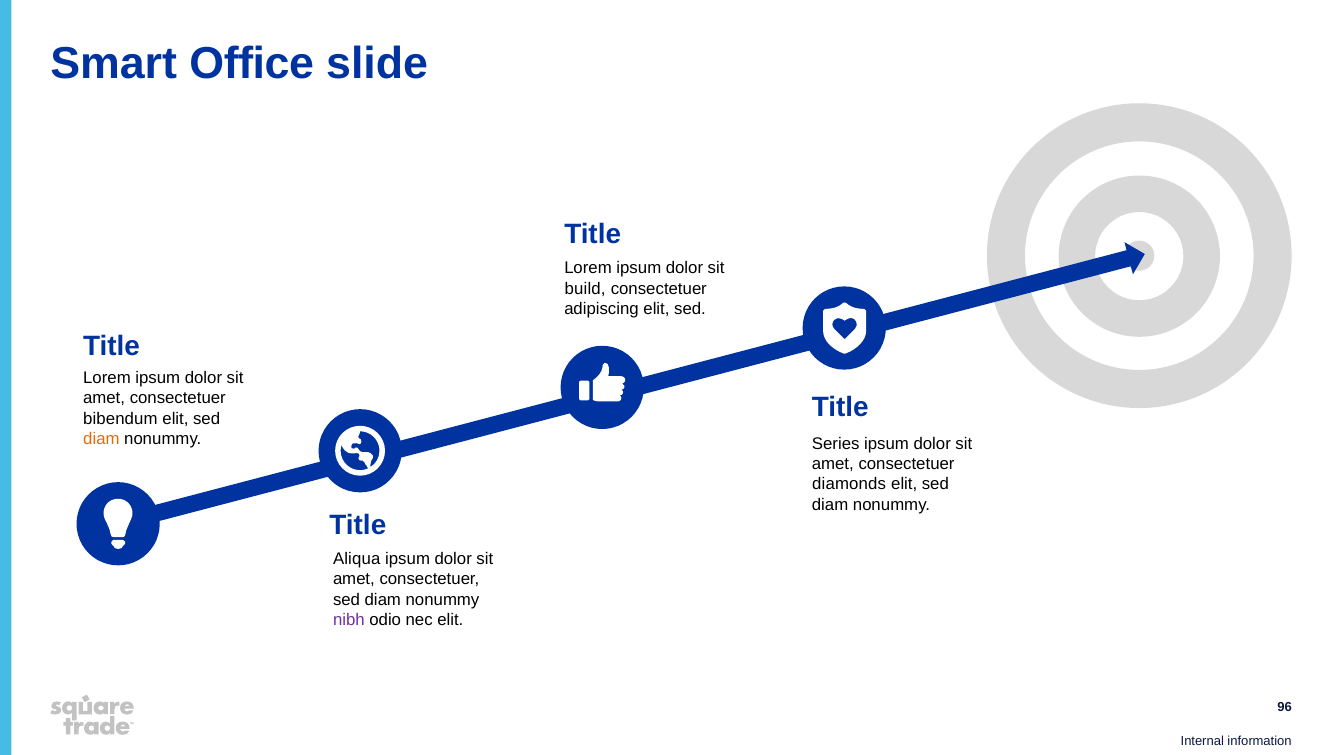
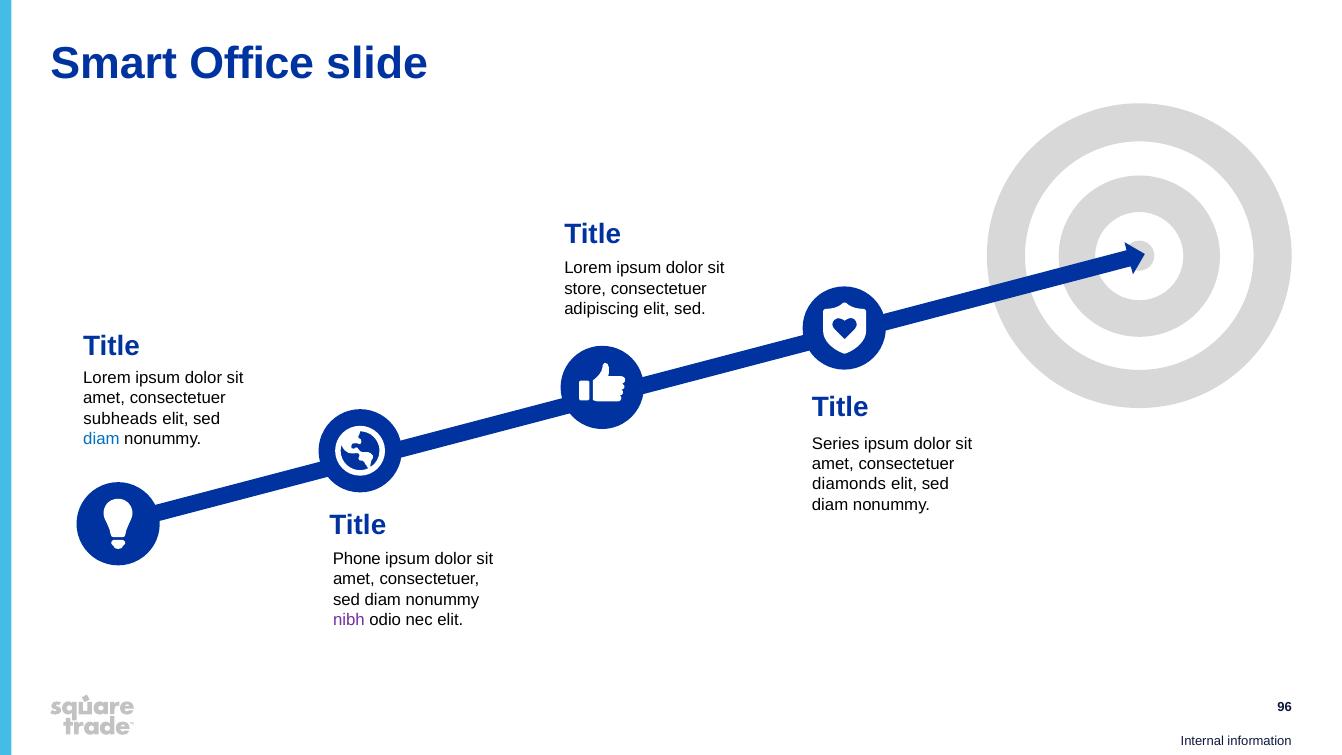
build: build -> store (585, 288)
bibendum: bibendum -> subheads (120, 418)
diam colour: orange -> blue (101, 439)
Aliqua: Aliqua -> Phone (357, 559)
